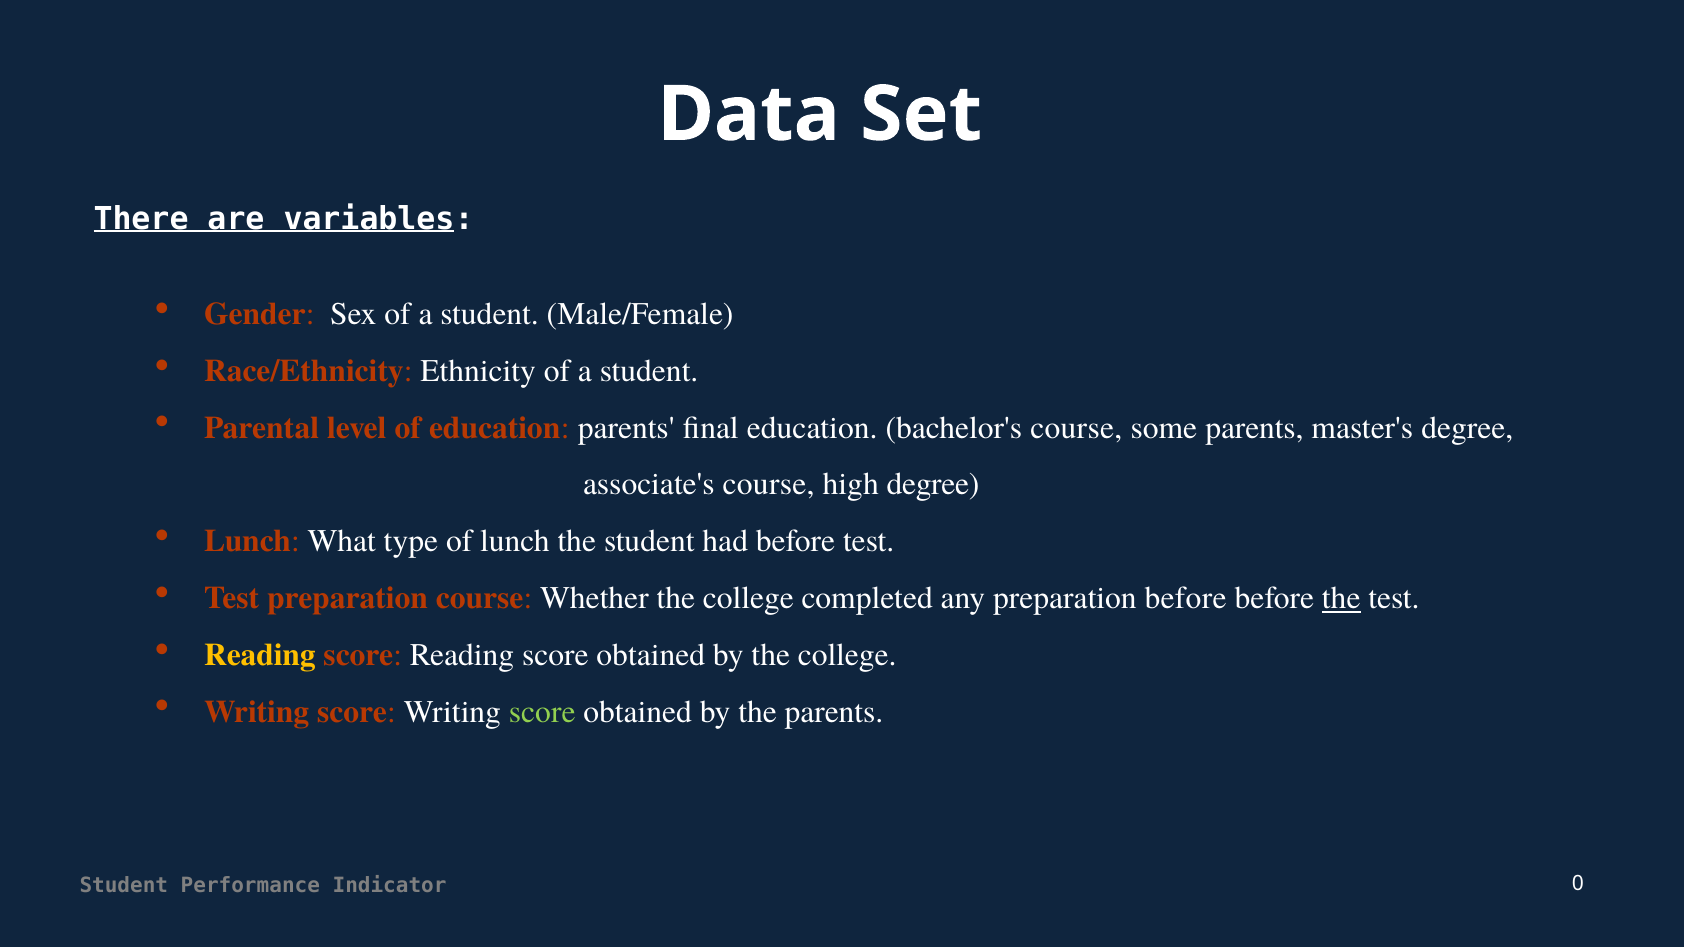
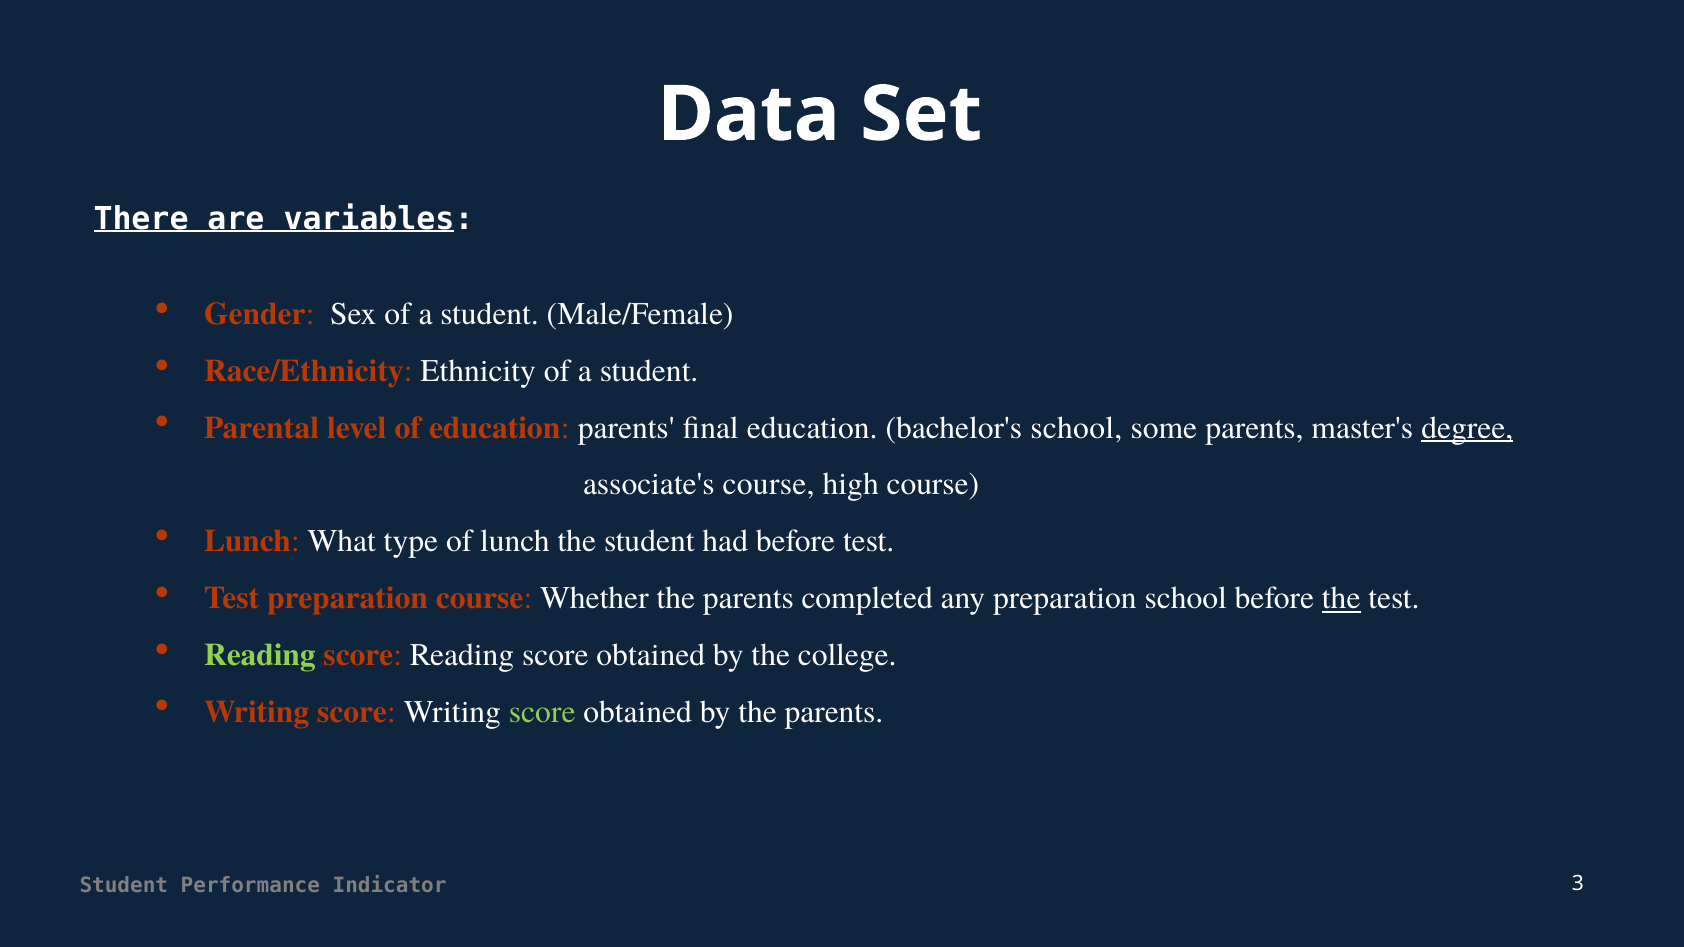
bachelor's course: course -> school (1076, 428)
degree underline: none -> present (1467, 428)
high degree: degree -> course (933, 485)
Whether the college: college -> parents (748, 598)
preparation before: before -> school (1186, 598)
Reading colour: yellow -> light green (260, 655)
0: 0 -> 3 (1578, 883)
